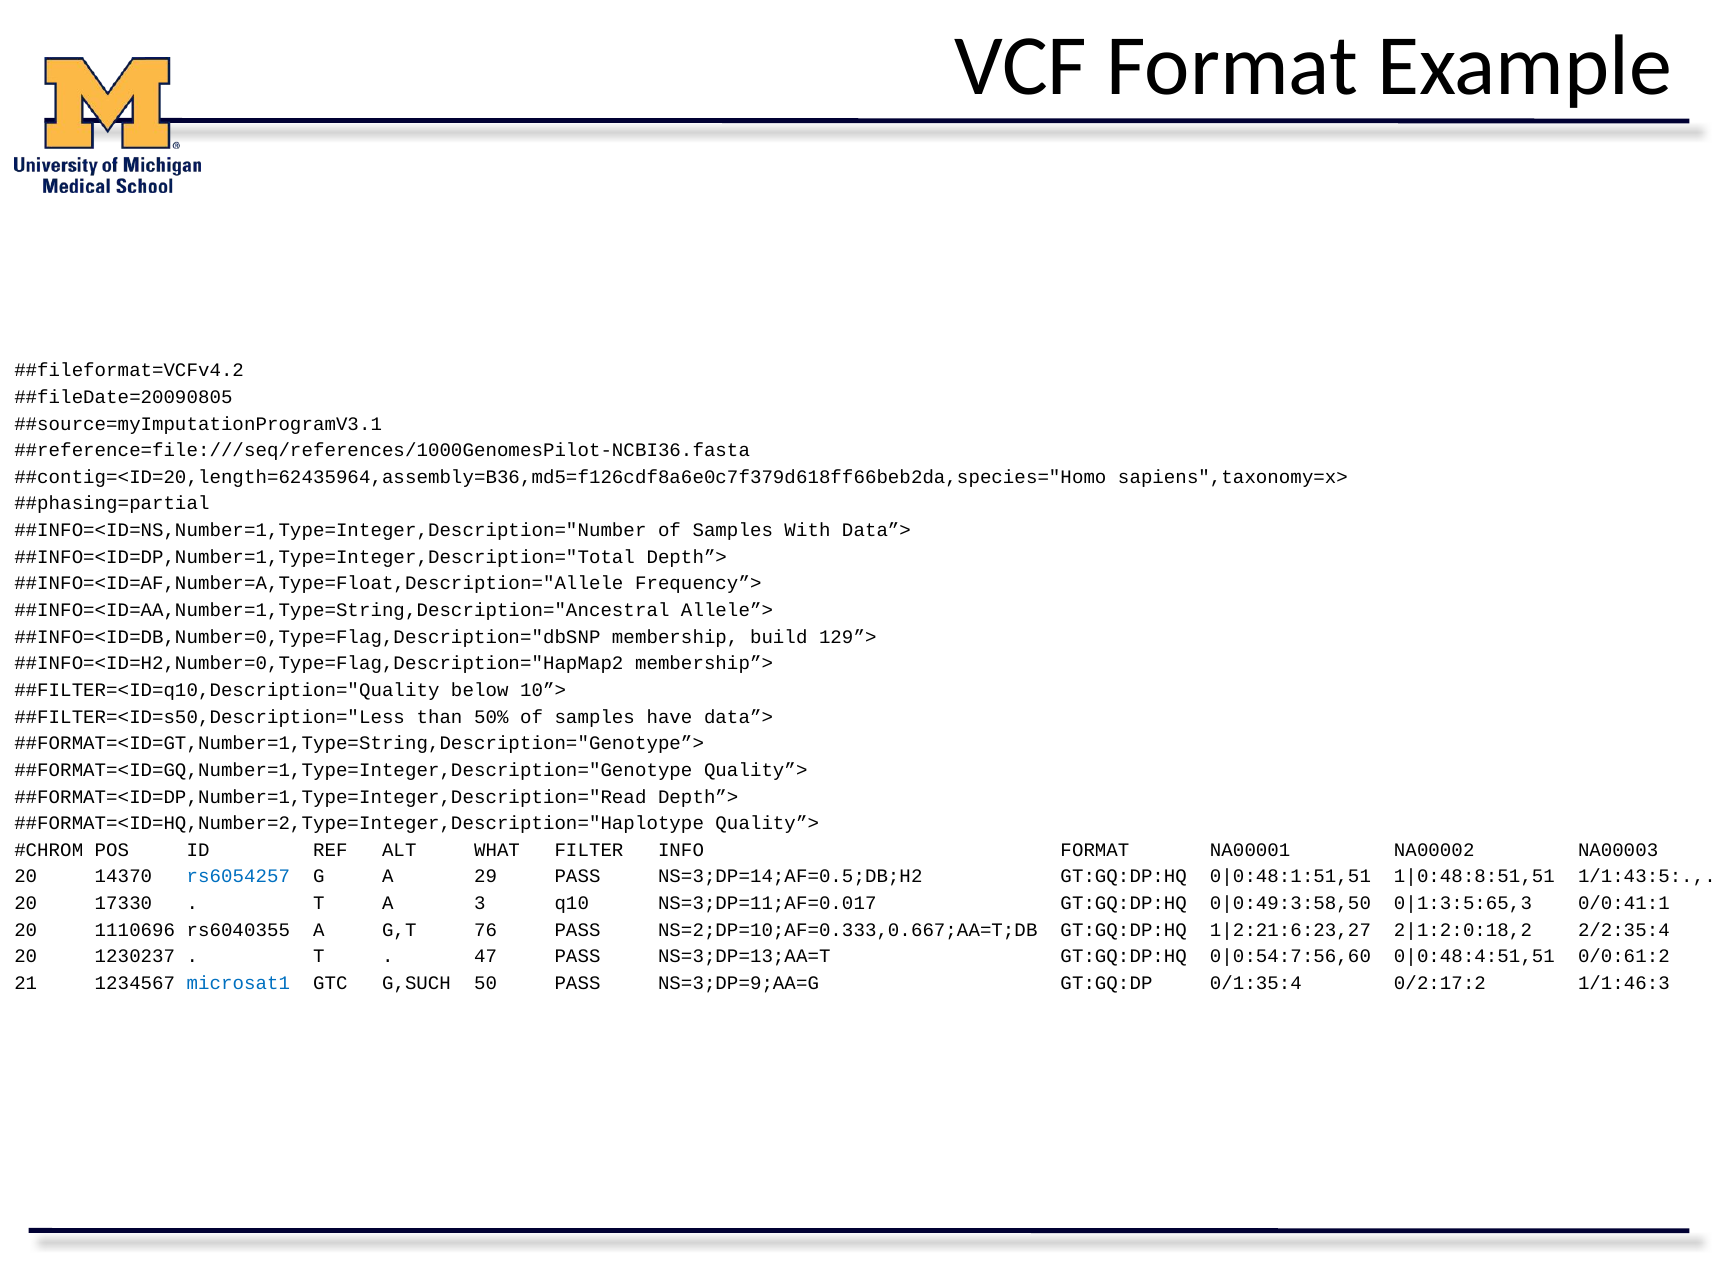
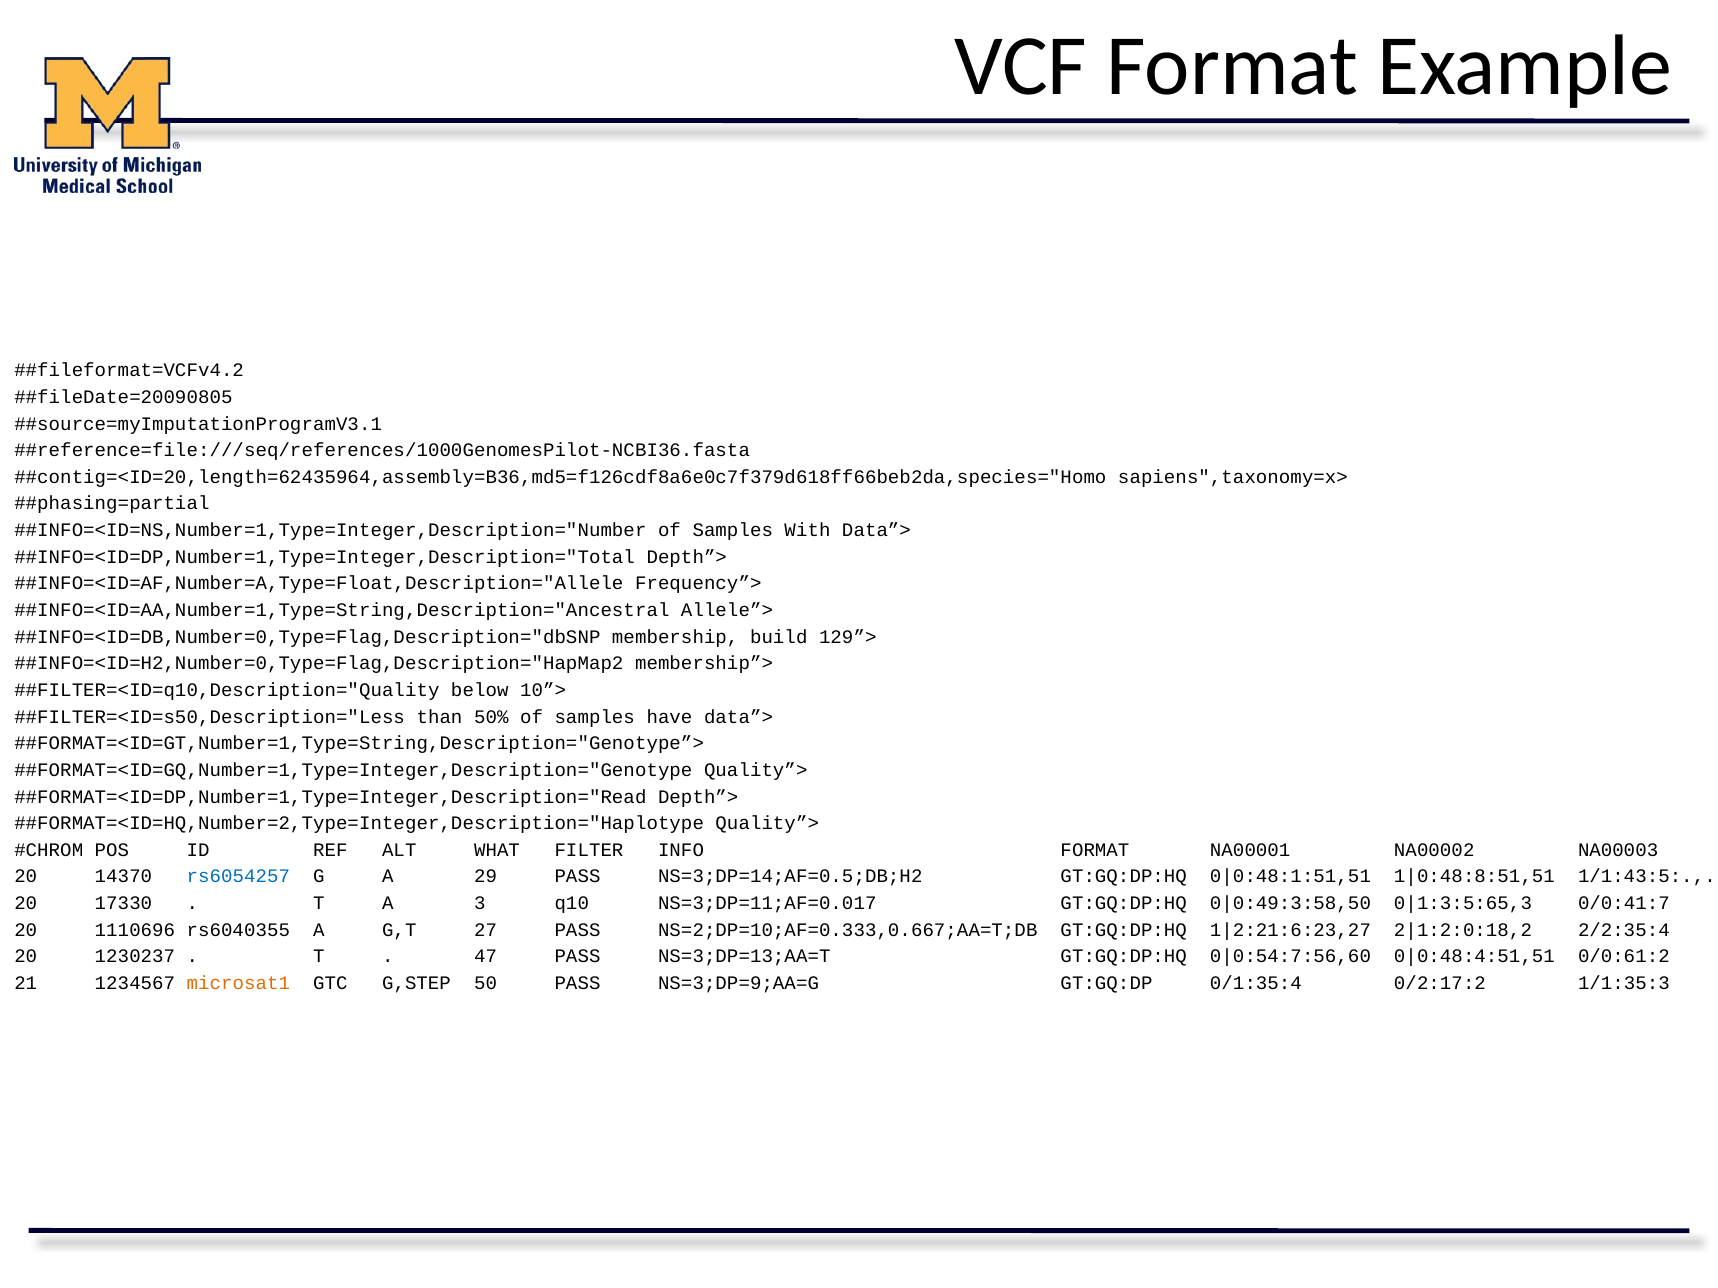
0/0:41:1: 0/0:41:1 -> 0/0:41:7 (1624, 904)
76: 76 -> 27 (486, 930)
microsat1 colour: blue -> orange (238, 984)
G,SUCH: G,SUCH -> G,STEP (416, 984)
1/1:46:3: 1/1:46:3 -> 1/1:35:3 (1624, 984)
